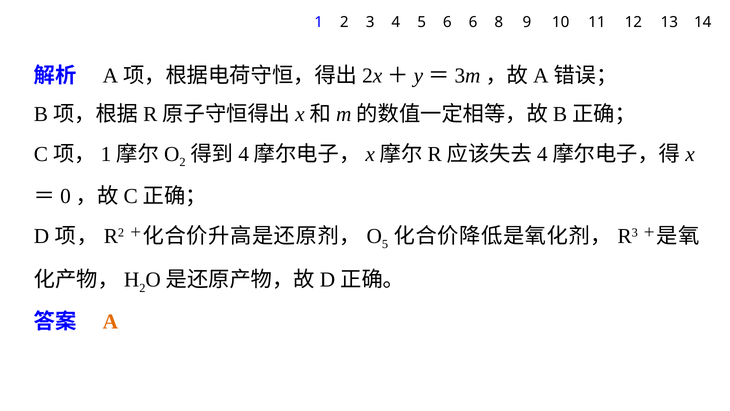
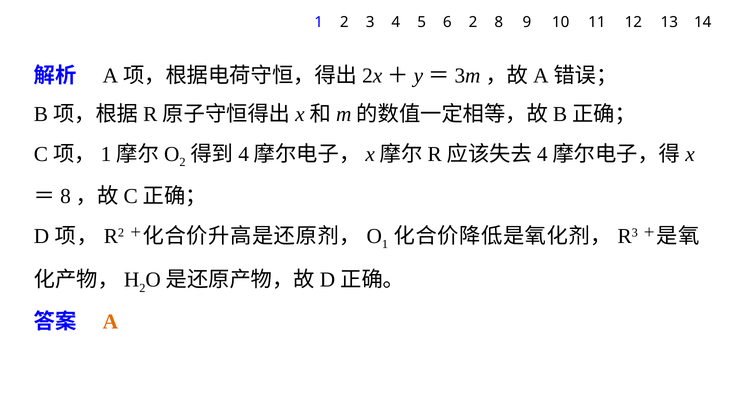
6 6: 6 -> 2 (473, 22)
0: 0 -> 8 (66, 196)
5: 5 -> 1 (385, 244)
